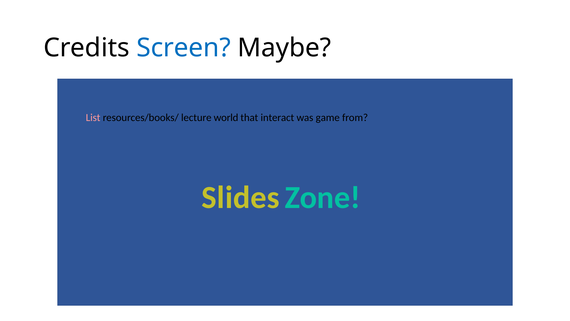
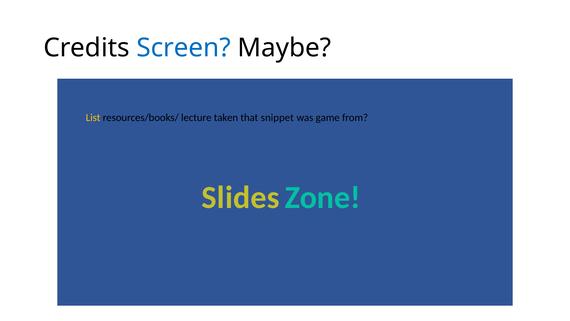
List colour: pink -> yellow (93, 118)
world: world -> taken (226, 118)
interact: interact -> snippet (277, 118)
